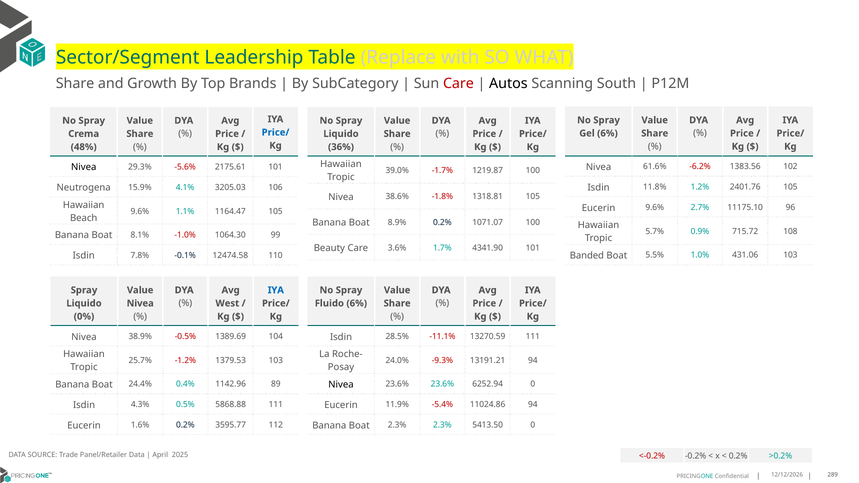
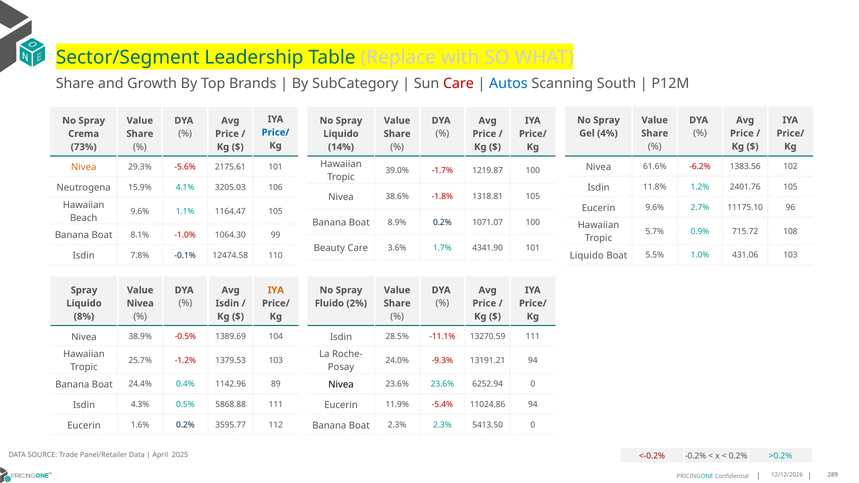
Autos colour: black -> blue (508, 84)
Gel 6%: 6% -> 4% (607, 133)
48%: 48% -> 73% (84, 147)
36%: 36% -> 14% (341, 147)
Nivea colour: black -> orange (84, 167)
Banded: Banded -> Liquido (587, 256)
IYA colour: blue -> orange (276, 290)
West: West -> Isdin (227, 303)
Fluido 6%: 6% -> 2% (357, 303)
0%: 0% -> 8% (84, 317)
